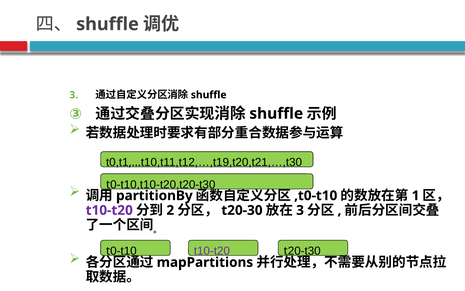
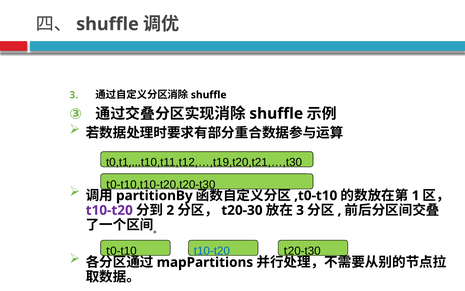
t10-t20 colour: purple -> blue (212, 251)
